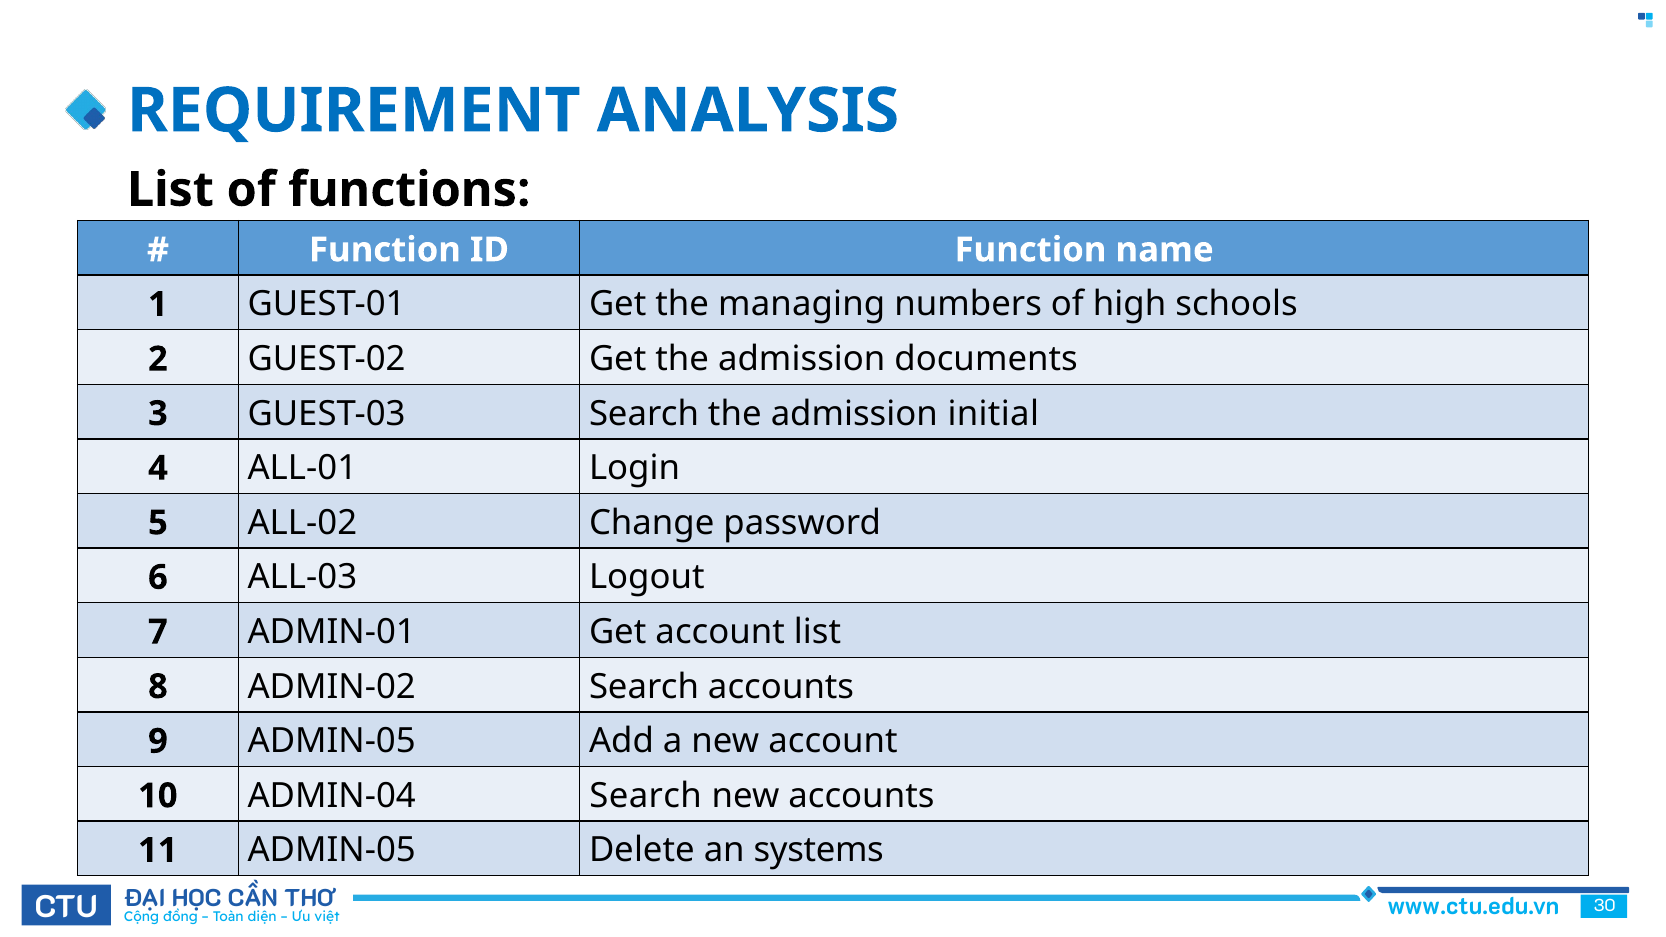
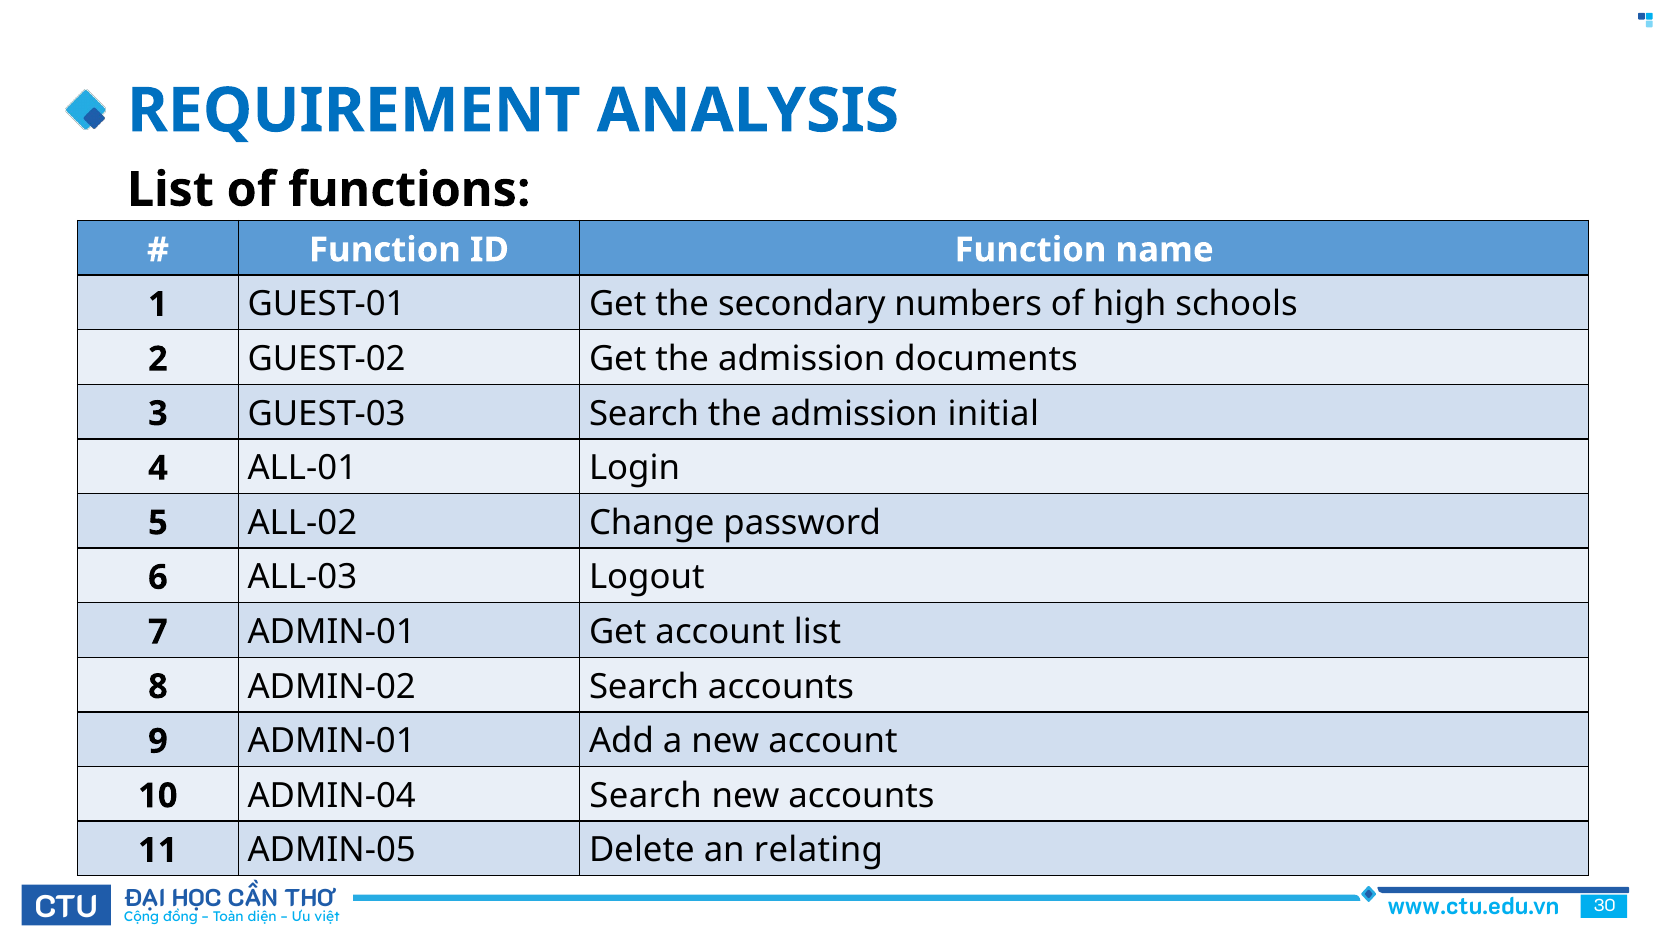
managing: managing -> secondary (802, 305)
ADMIN-05: ADMIN-05 -> ADMIN-01 (332, 741)
systems: systems -> relating (818, 851)
